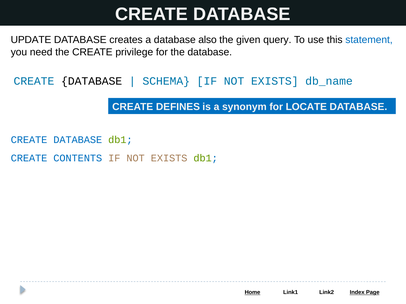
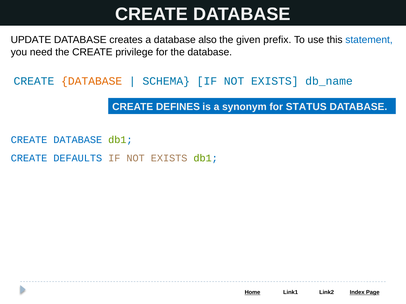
query: query -> prefix (277, 40)
DATABASE colour: black -> orange (92, 81)
LOCATE: LOCATE -> STATUS (306, 107)
CONTENTS: CONTENTS -> DEFAULTS (78, 158)
